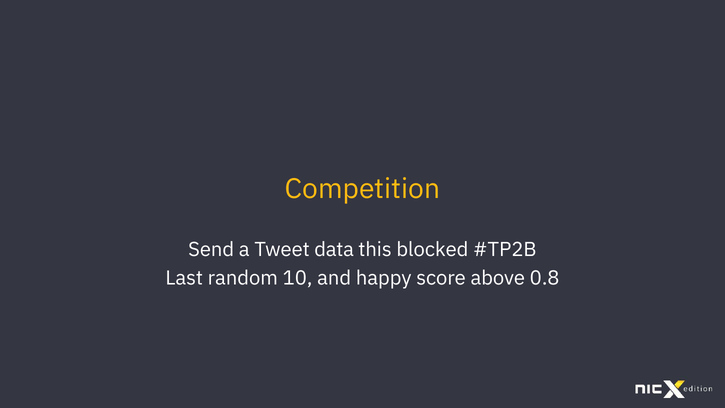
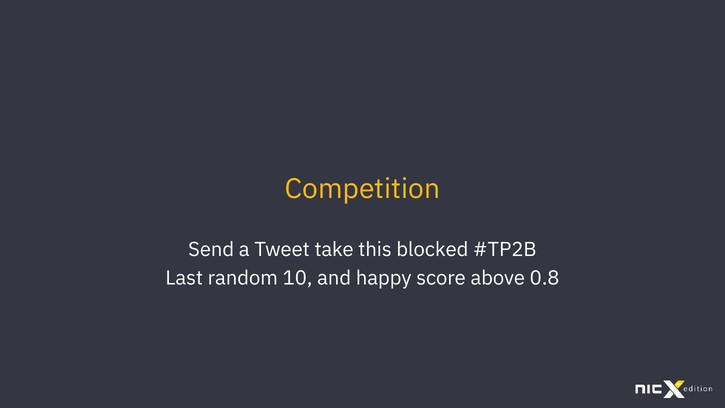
data: data -> take (334, 250)
